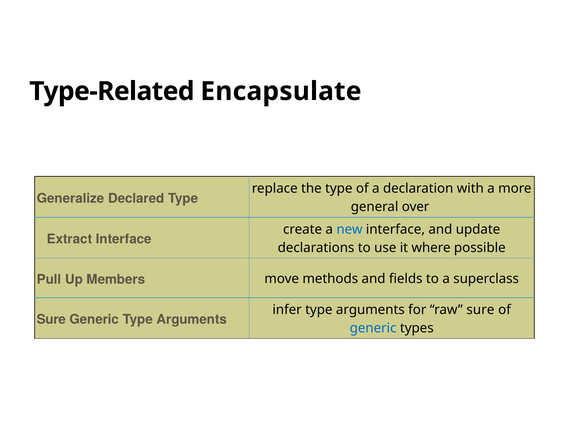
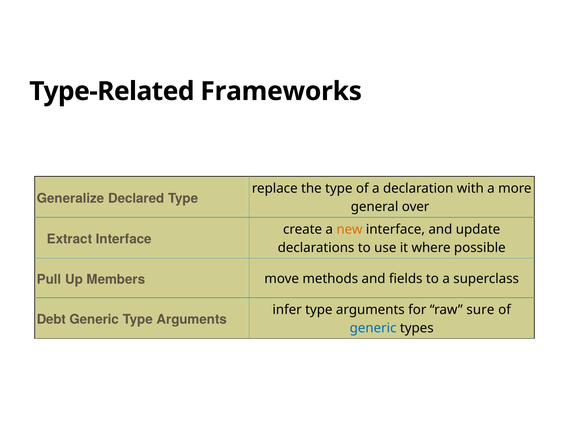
Encapsulate: Encapsulate -> Frameworks (281, 91)
new colour: blue -> orange (349, 229)
Sure: Sure -> Debt (51, 319)
